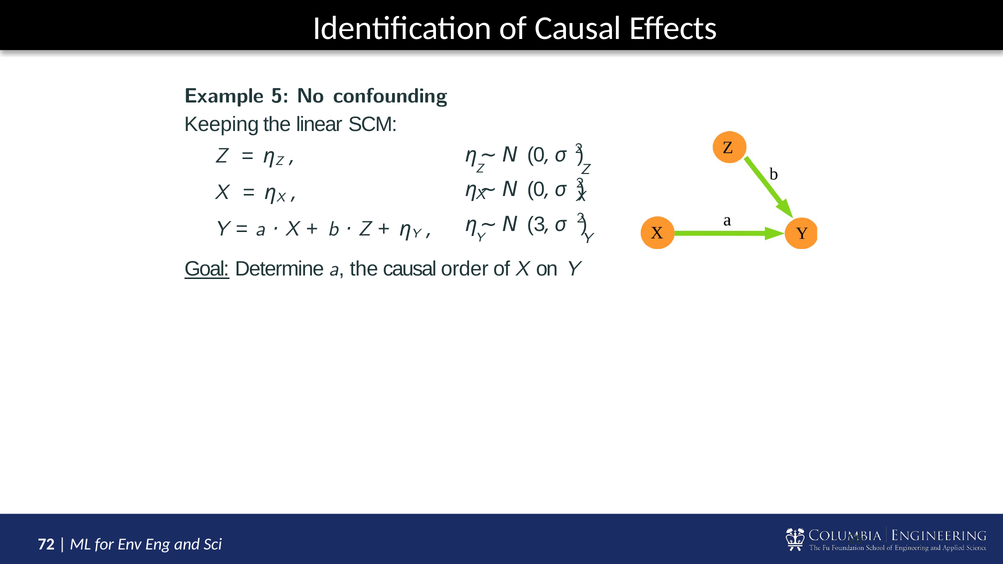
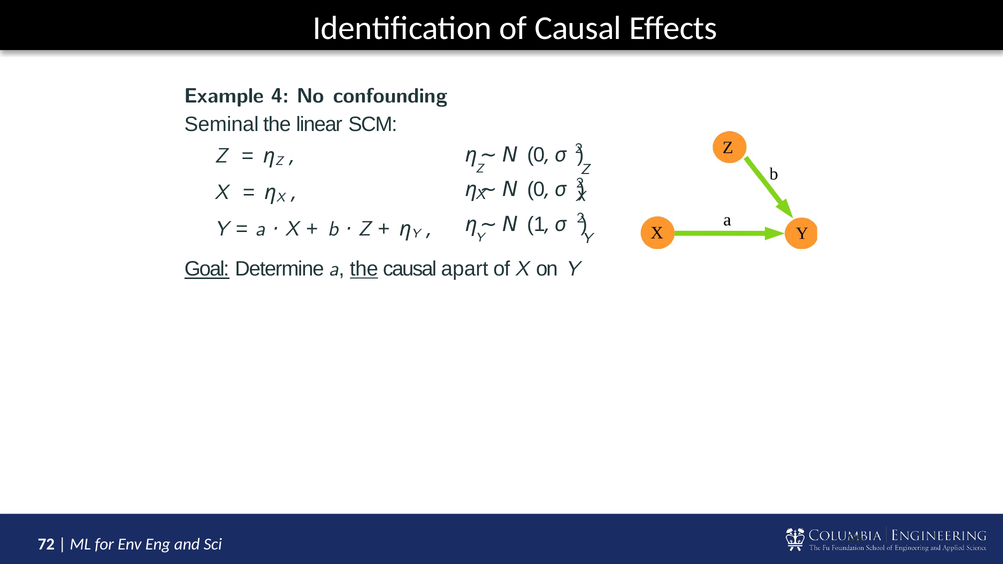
5: 5 -> 4 (280, 96)
Keeping: Keeping -> Seminal (222, 124)
3: 3 -> 1 (536, 224)
the underline: none -> present (364, 269)
order: order -> apart (465, 269)
